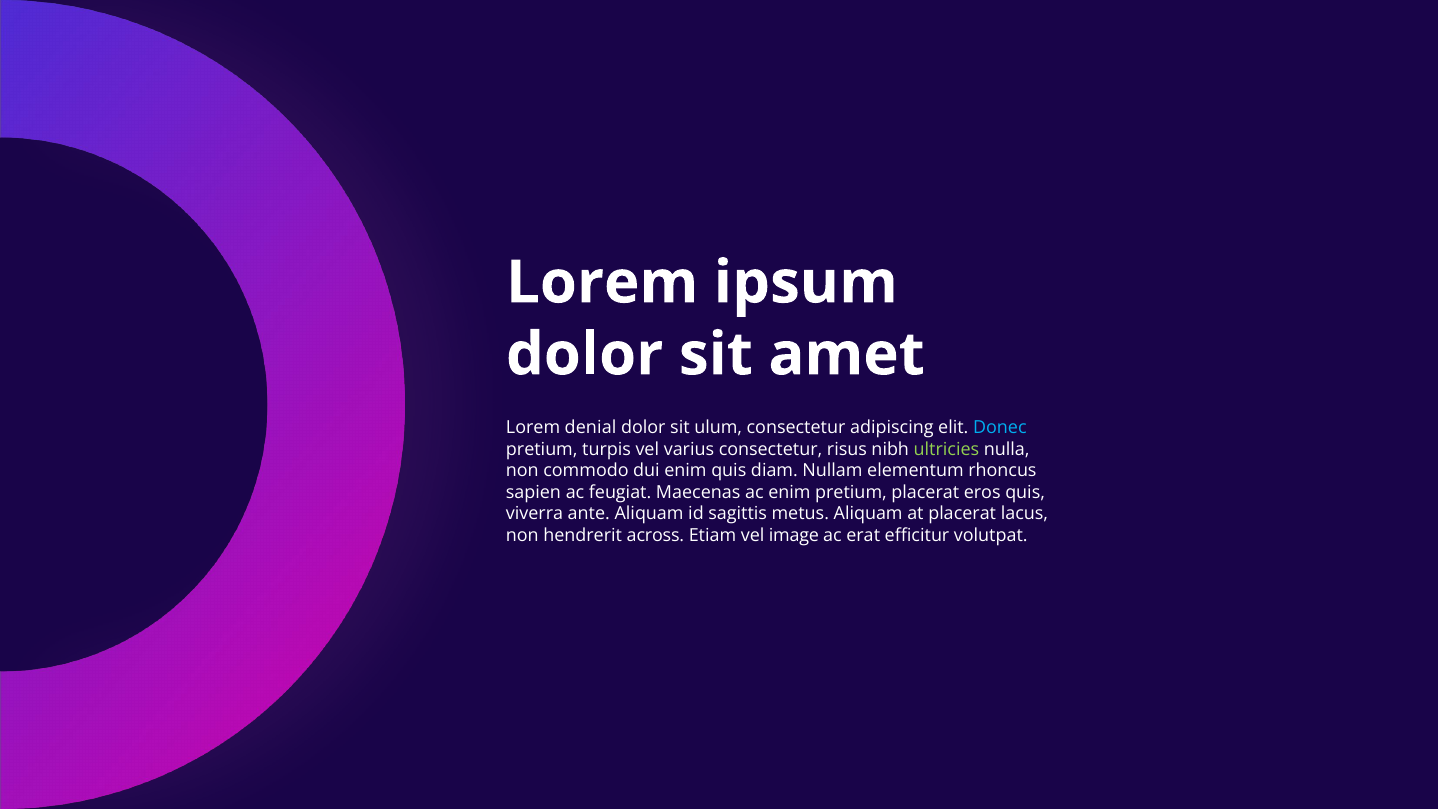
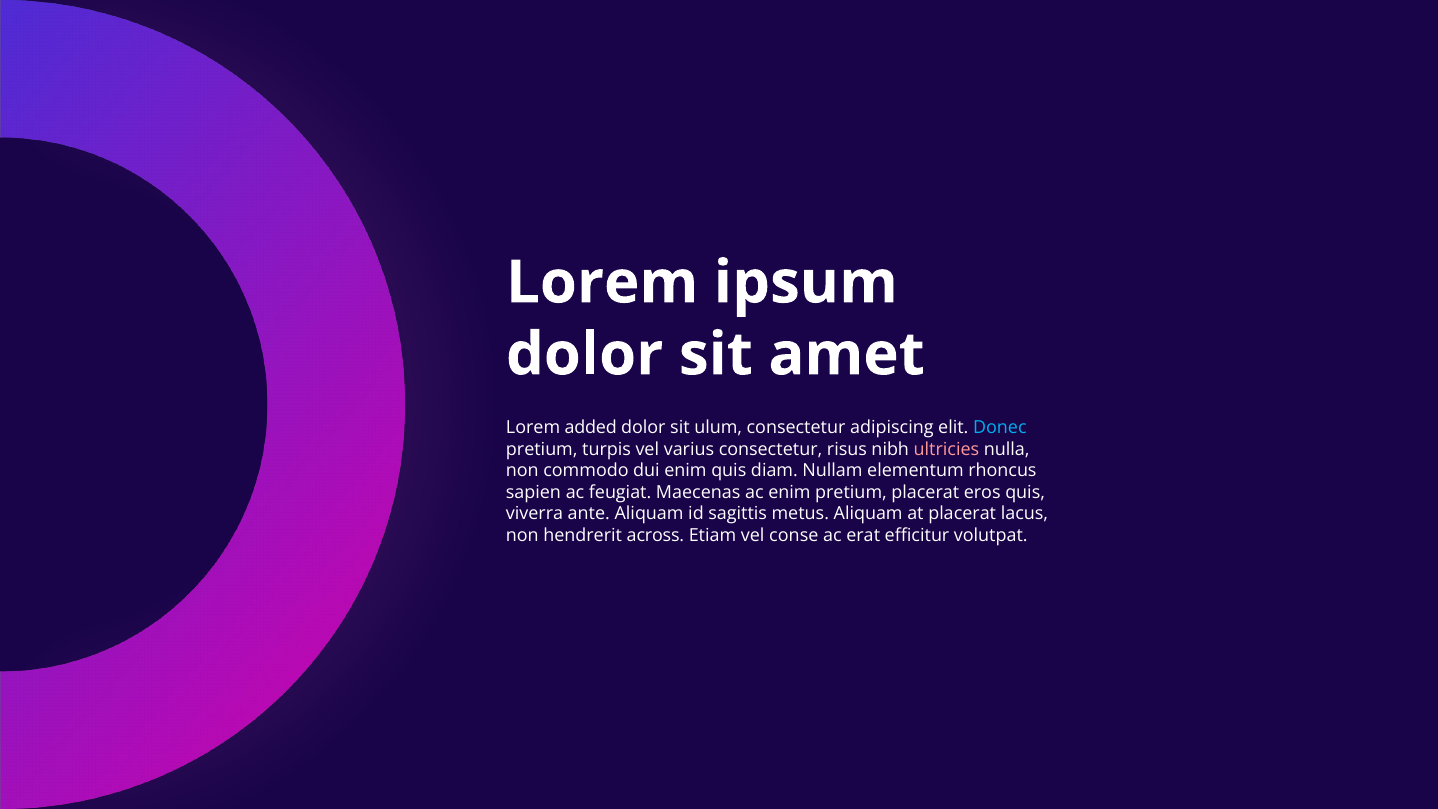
denial: denial -> added (591, 428)
ultricies colour: light green -> pink (946, 449)
image: image -> conse (794, 536)
